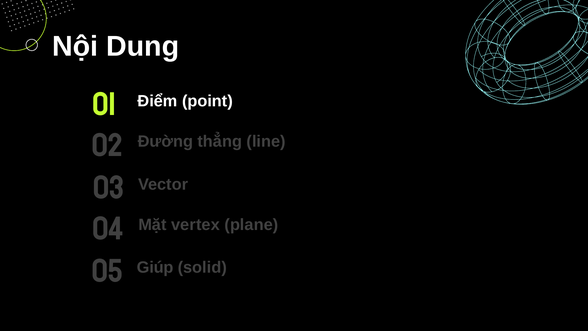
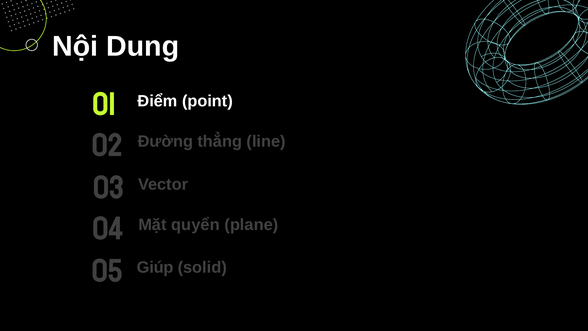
vertex: vertex -> quyển (195, 225)
